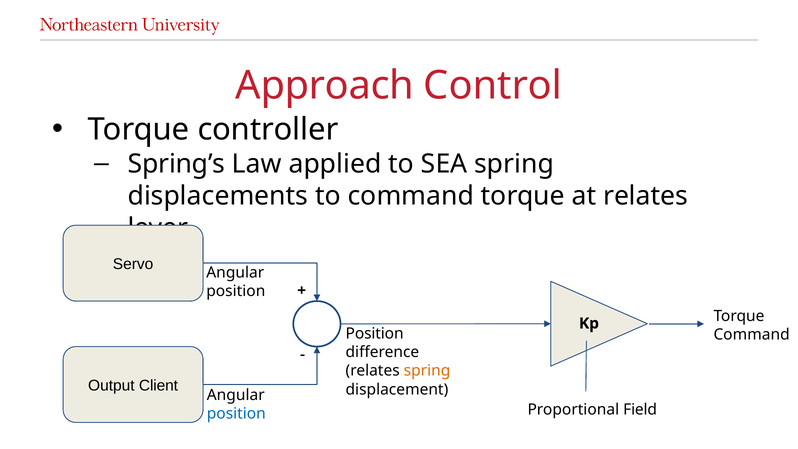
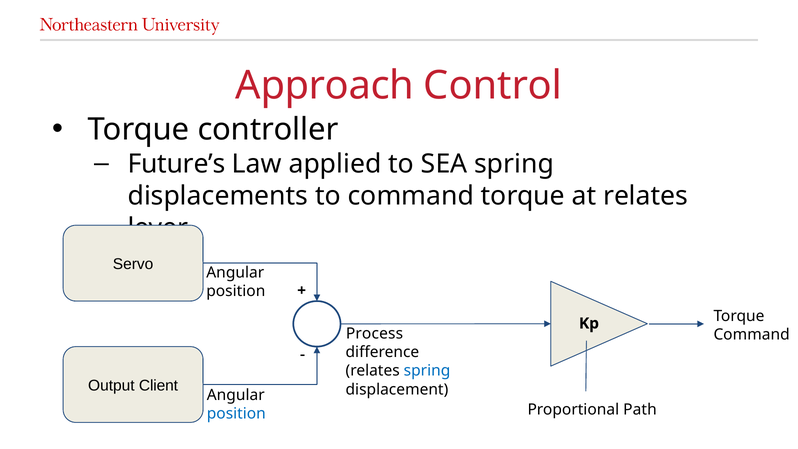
Spring’s: Spring’s -> Future’s (176, 164)
Position: Position -> Process (374, 334)
spring colour: orange -> blue (427, 371)
Field: Field -> Path (640, 410)
